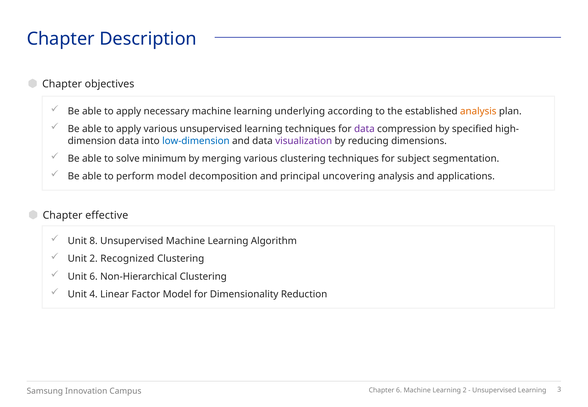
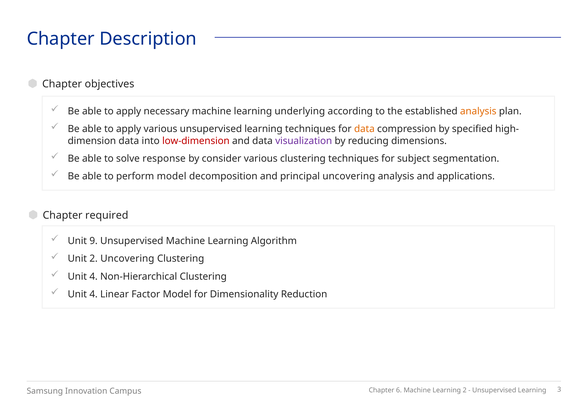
data colour: purple -> orange (364, 129)
low-dimension colour: blue -> red (196, 141)
minimum: minimum -> response (164, 159)
merging: merging -> consider (222, 159)
effective: effective -> required (107, 215)
8: 8 -> 9 (94, 241)
2 Recognized: Recognized -> Uncovering (127, 259)
6: 6 -> 4 (94, 277)
